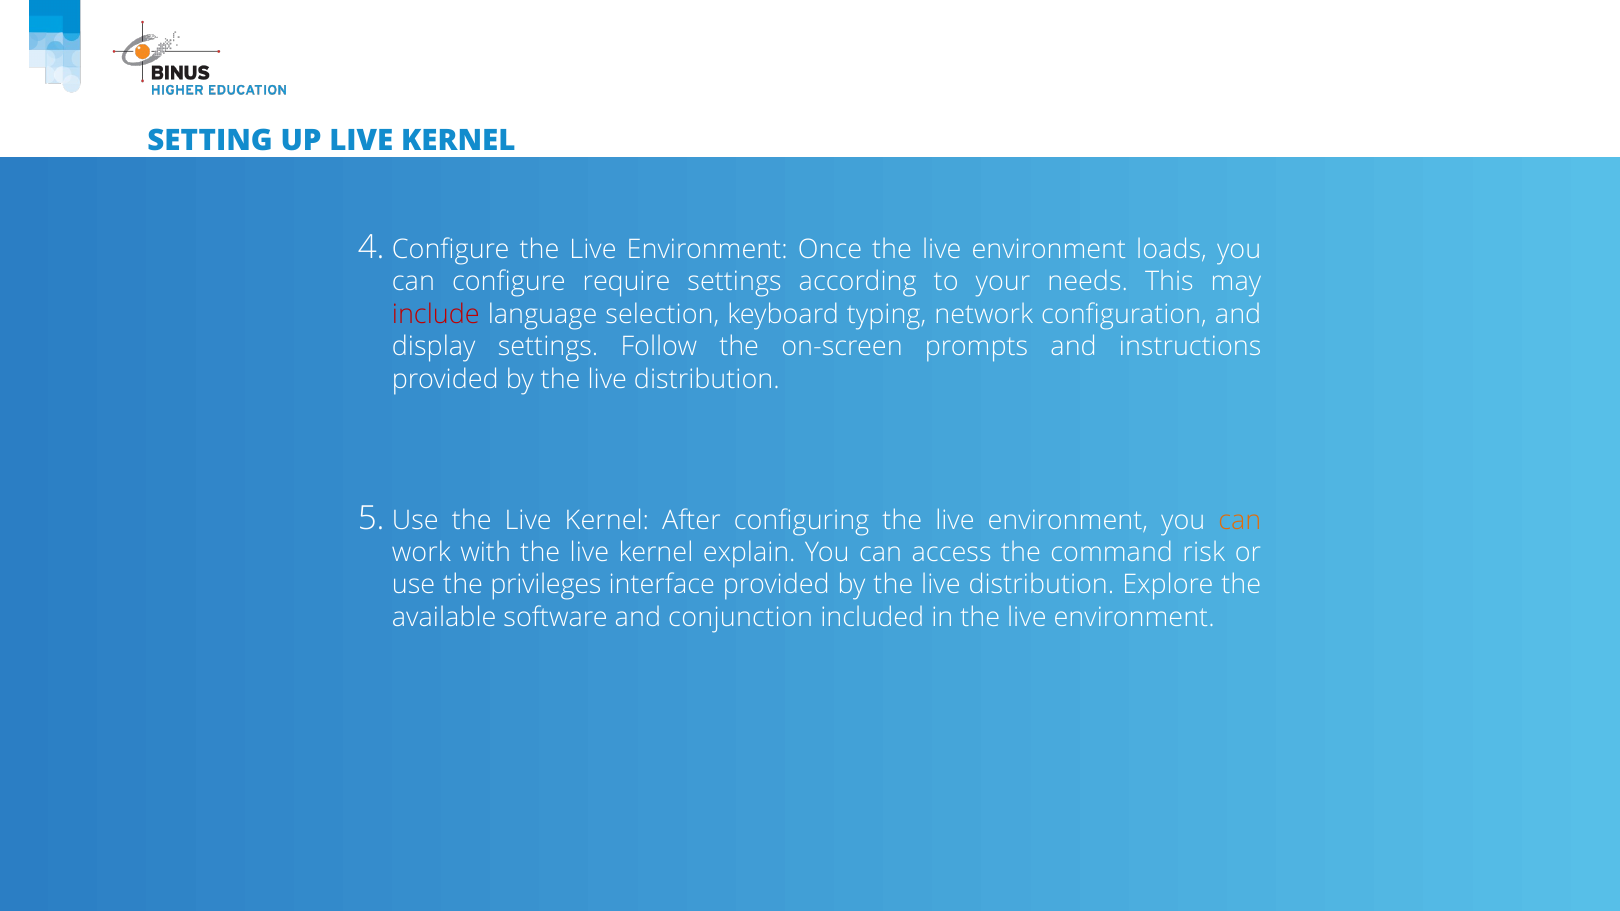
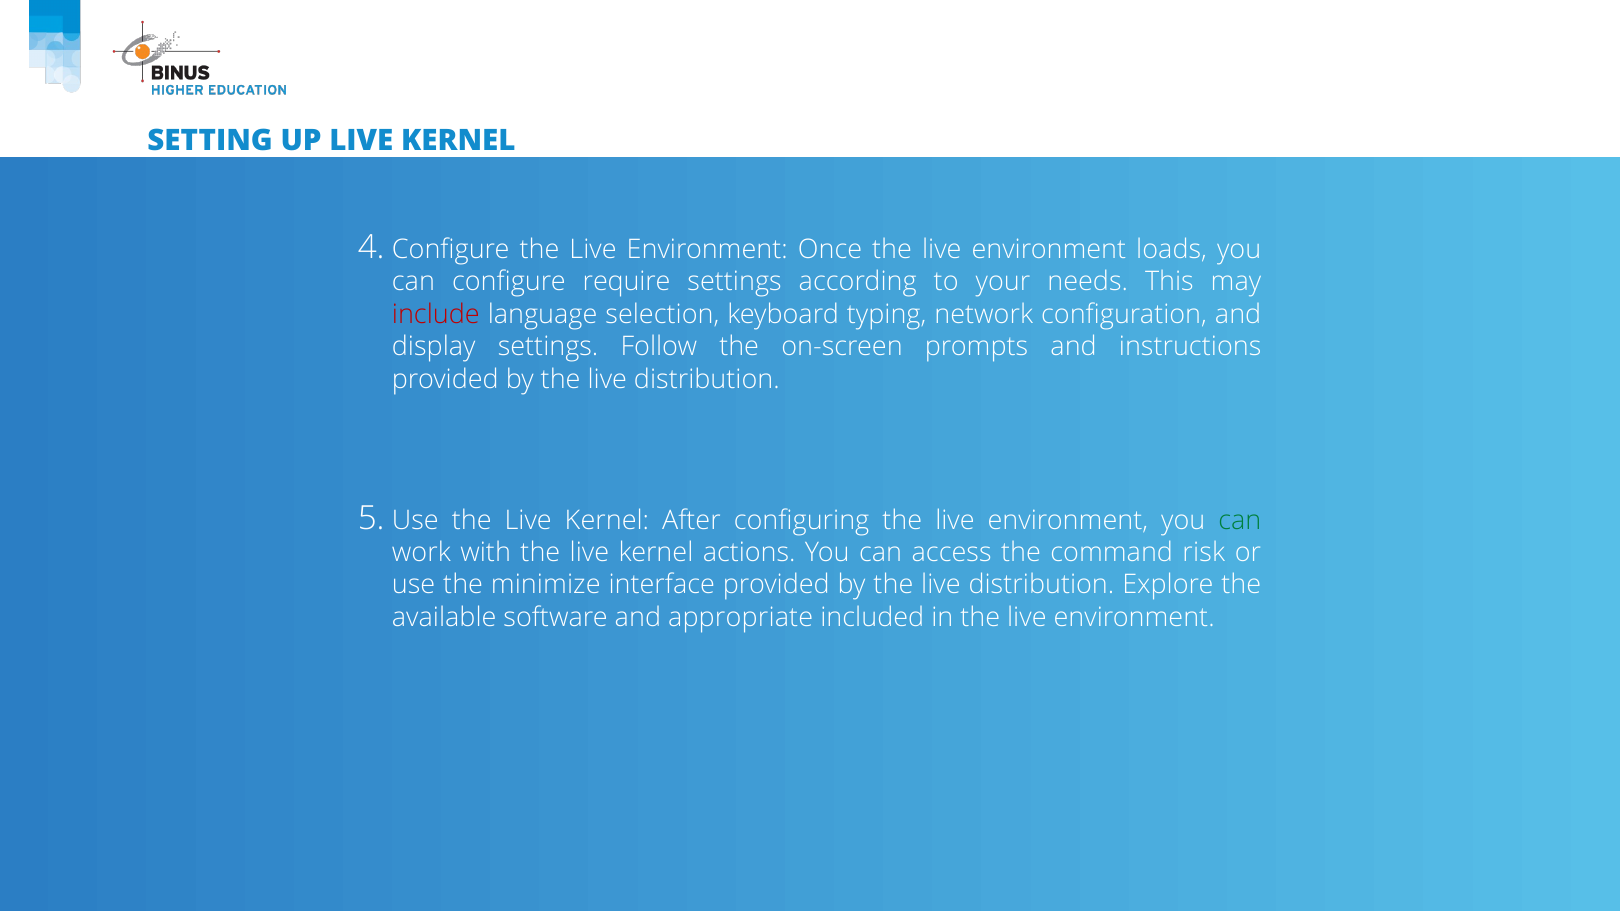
can colour: orange -> green (1240, 520)
explain: explain -> actions (749, 553)
privileges: privileges -> minimize (546, 585)
conjunction: conjunction -> appropriate (741, 618)
